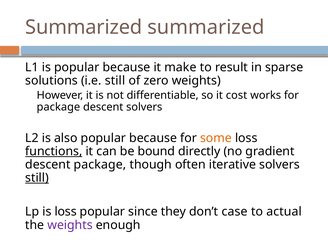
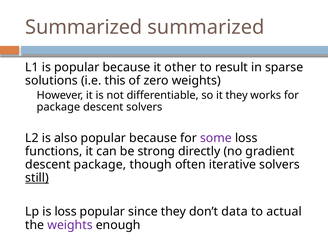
make: make -> other (180, 67)
i.e still: still -> this (115, 81)
it cost: cost -> they (237, 95)
some colour: orange -> purple (216, 138)
functions underline: present -> none (54, 151)
bound: bound -> strong (156, 151)
case: case -> data (235, 212)
